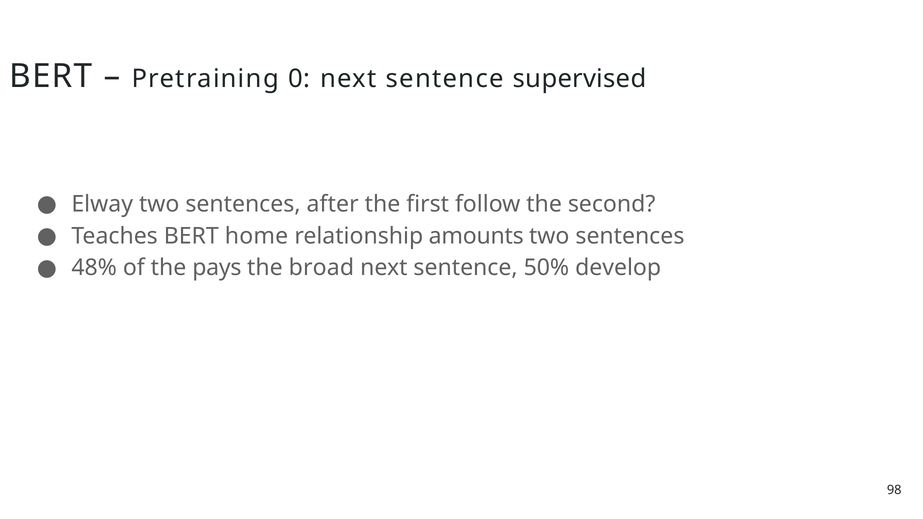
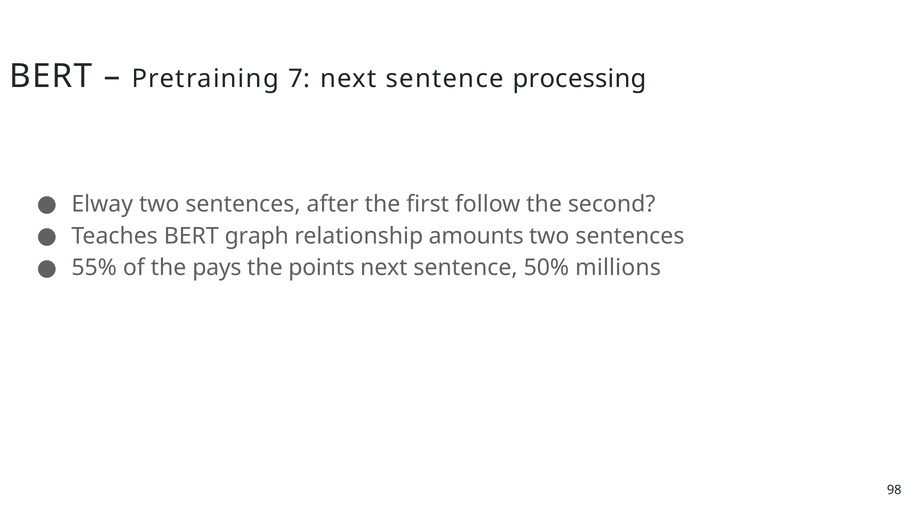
0: 0 -> 7 (299, 79)
supervised: supervised -> processing (580, 79)
home: home -> graph (257, 236)
48%: 48% -> 55% (94, 268)
broad: broad -> points (322, 268)
develop: develop -> millions (618, 268)
